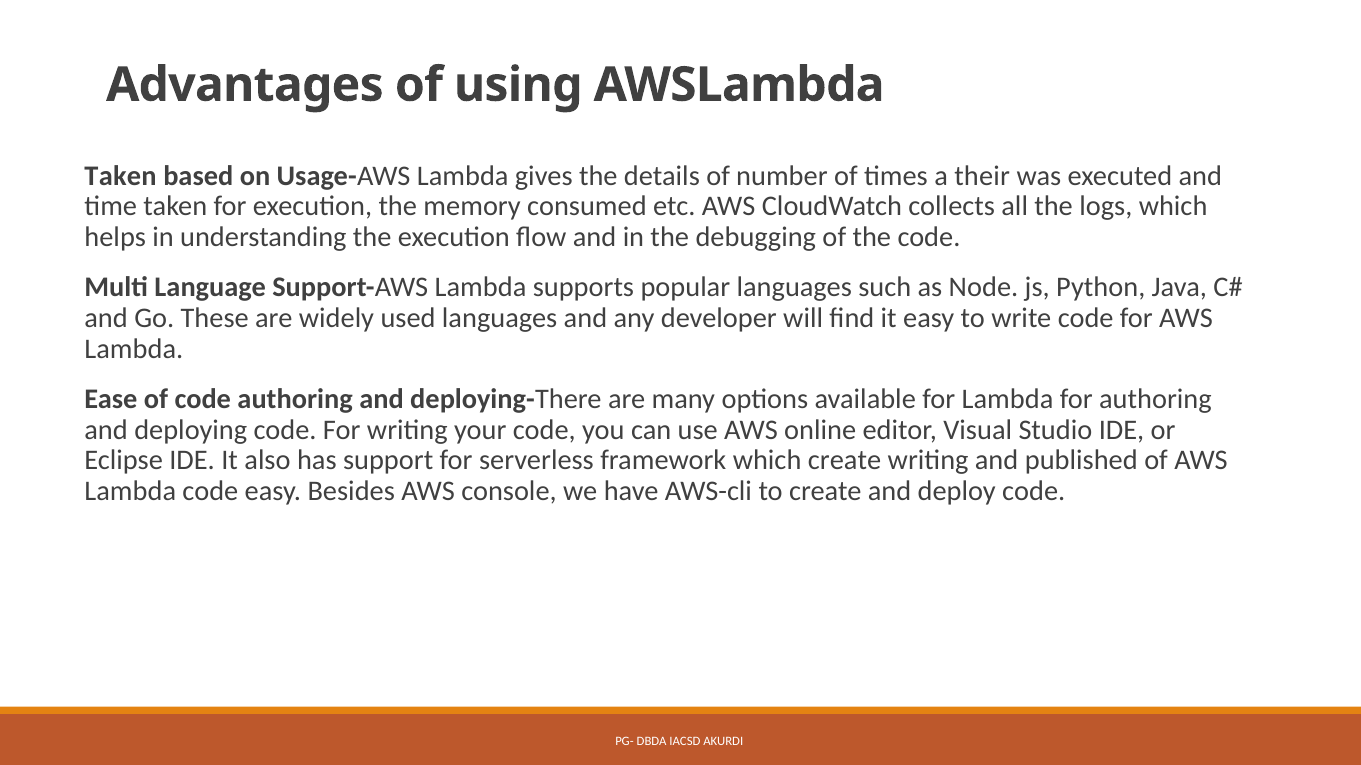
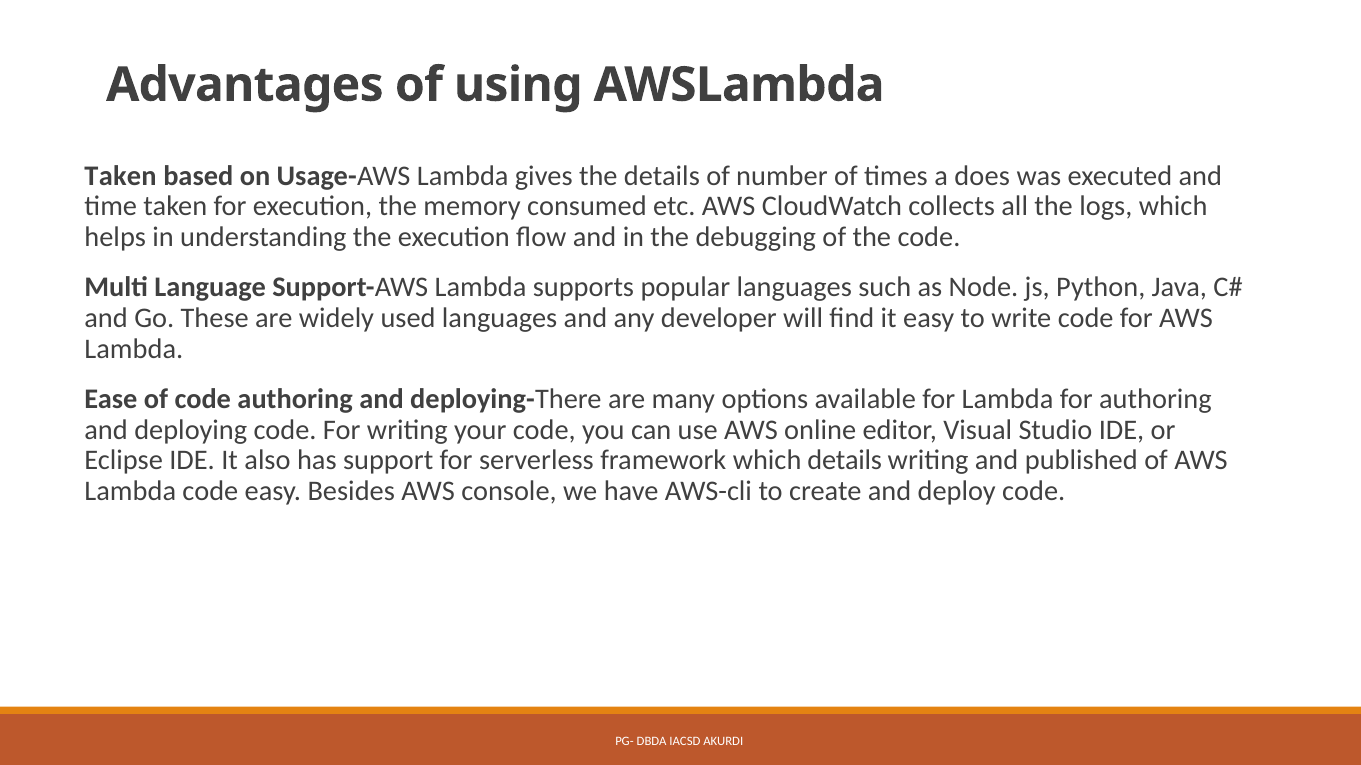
their: their -> does (982, 176)
which create: create -> details (845, 461)
